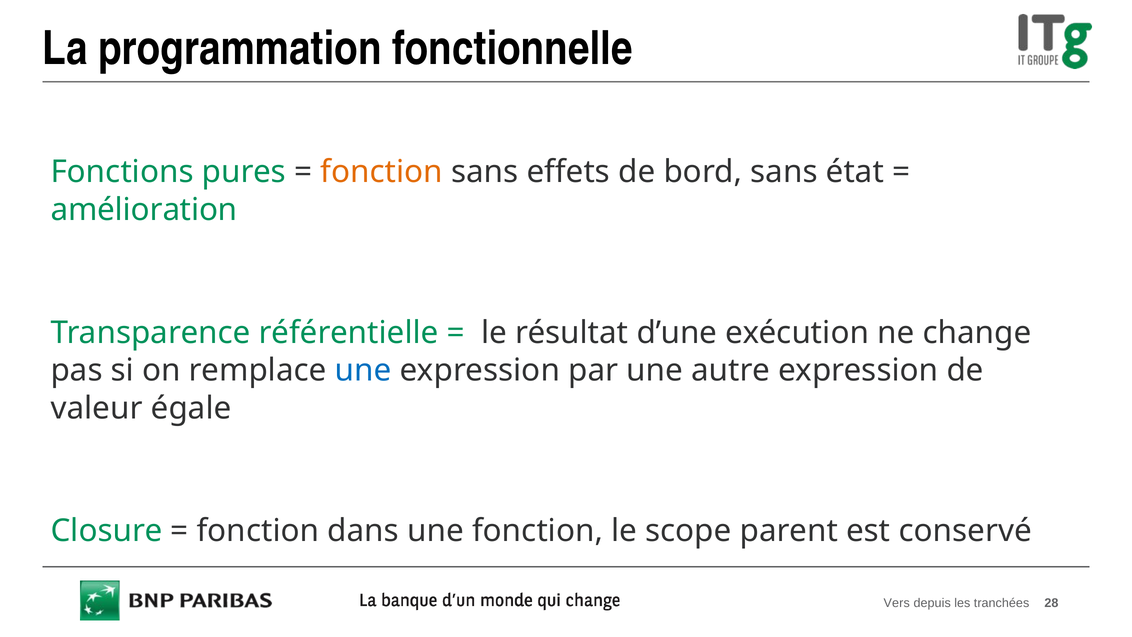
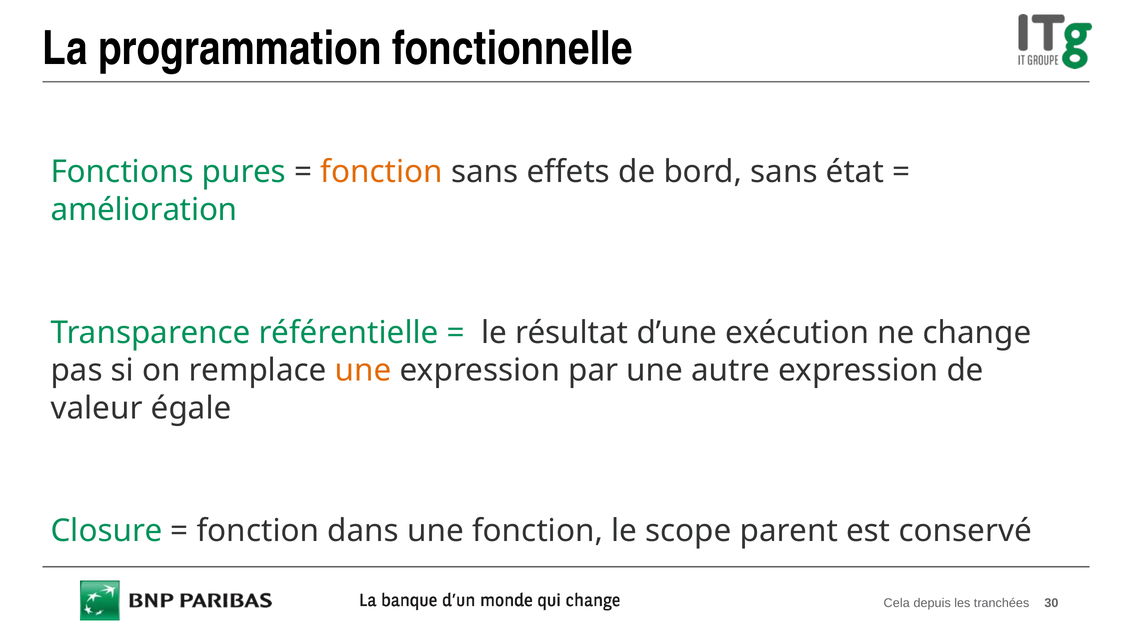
une colour: blue -> orange (363, 370)
Vers: Vers -> Cela (897, 603)
28: 28 -> 30 (1051, 603)
